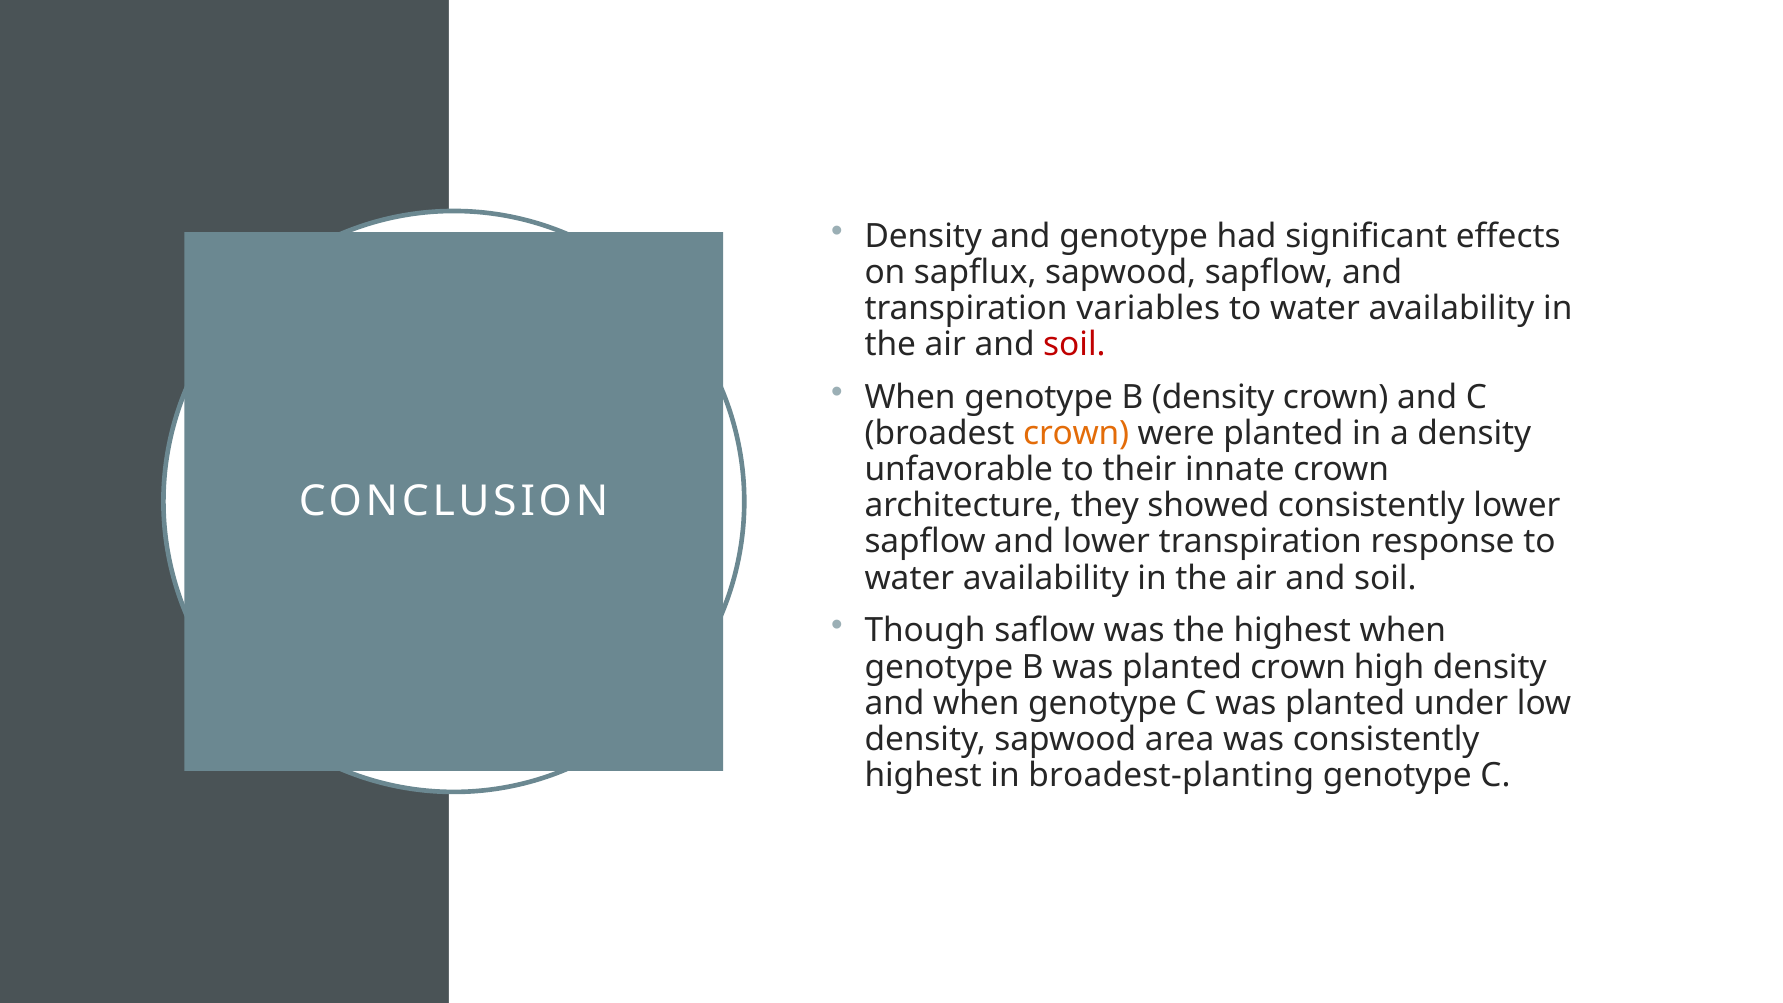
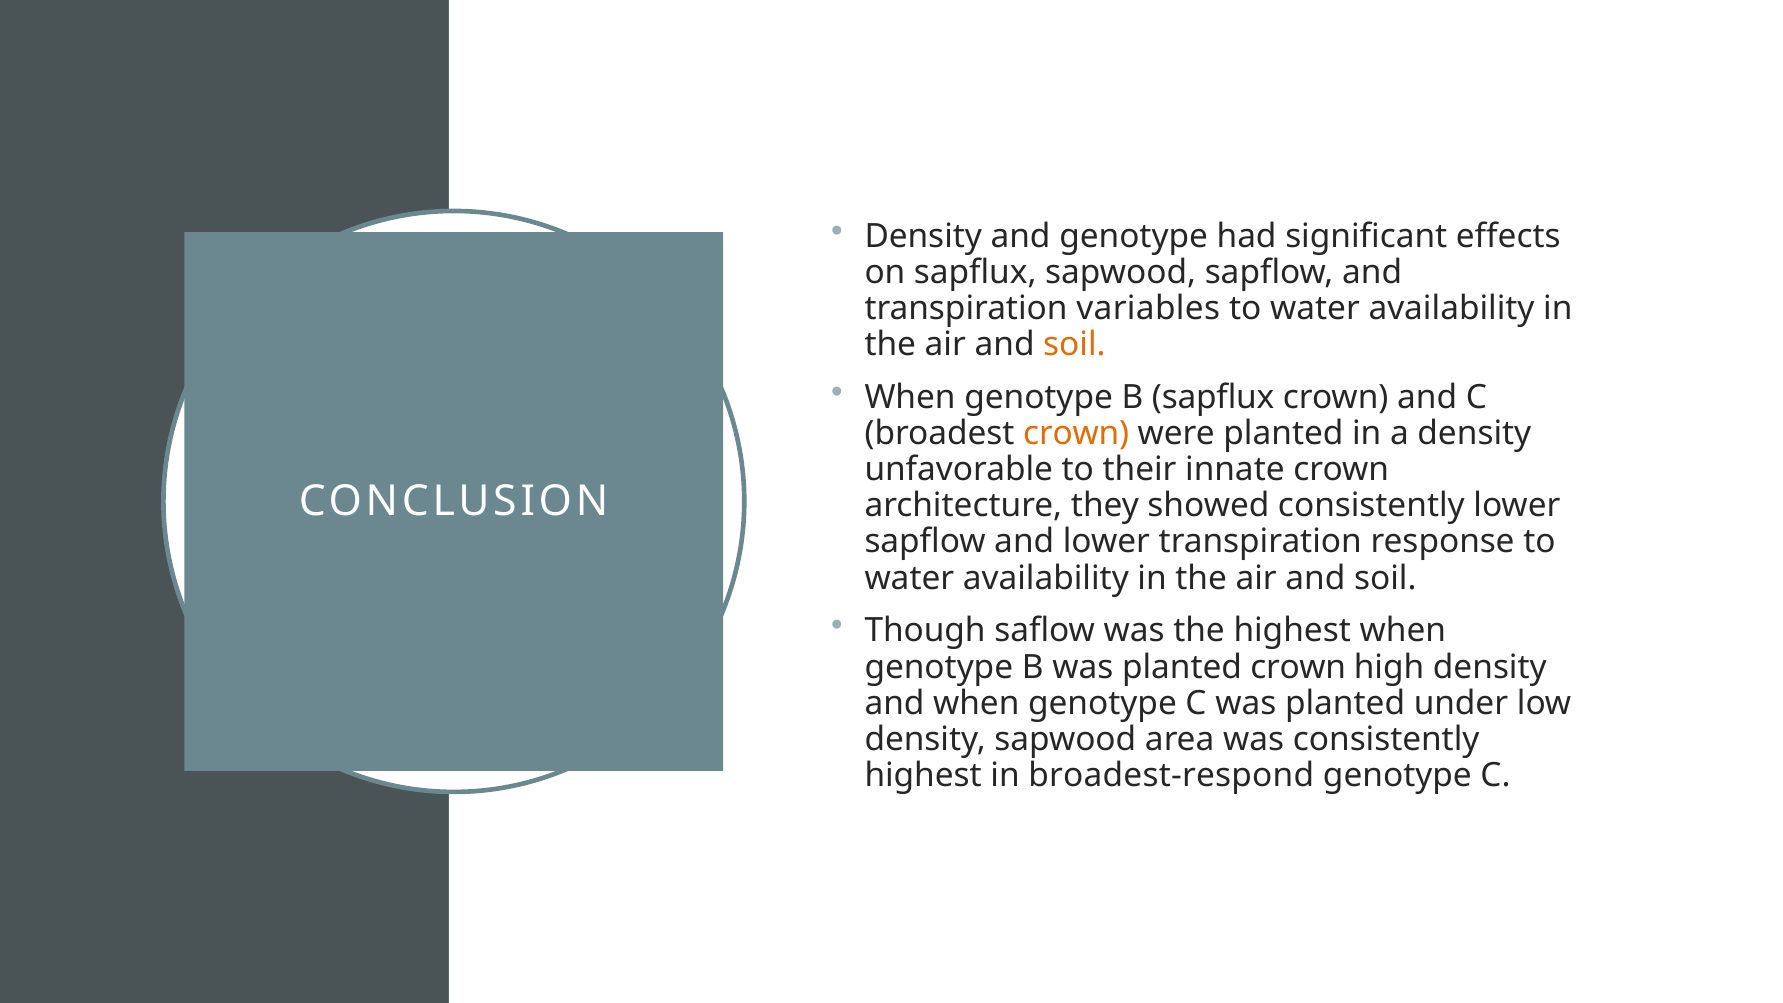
soil colour: red -> orange (1074, 345)
B density: density -> sapflux (1213, 397)
broadest-planting: broadest-planting -> broadest-respond (1171, 775)
